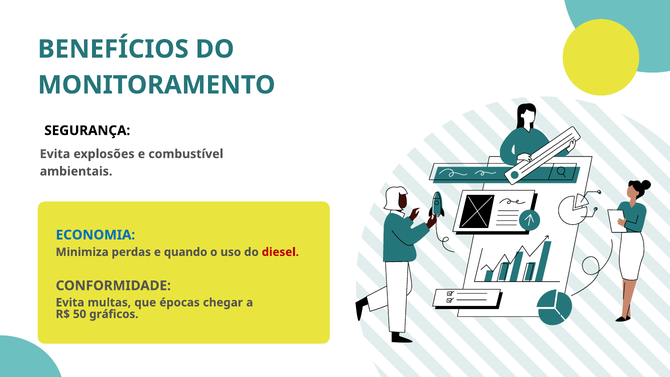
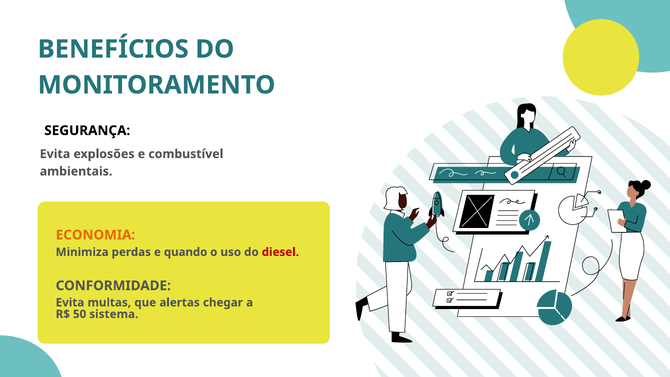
ECONOMIA colour: blue -> orange (95, 235)
épocas: épocas -> alertas (180, 302)
gráficos: gráficos -> sistema (114, 314)
